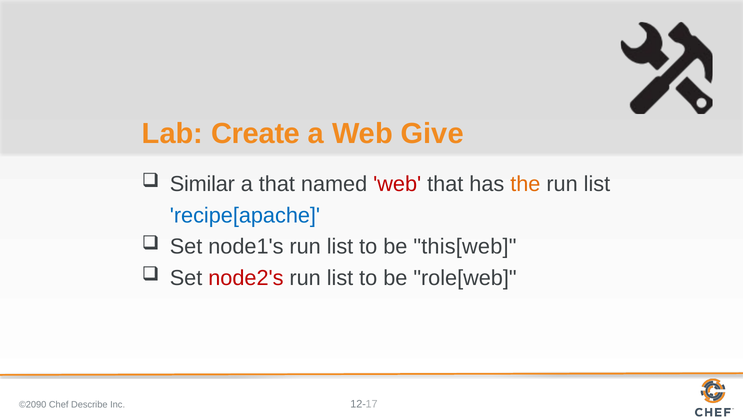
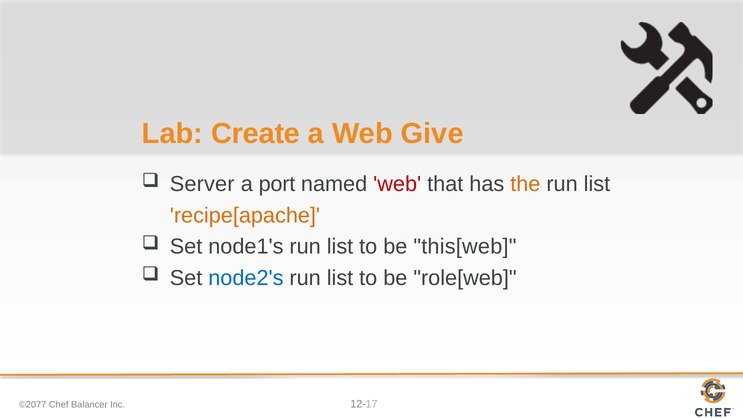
Similar: Similar -> Server (202, 184)
a that: that -> port (277, 184)
recipe[apache colour: blue -> orange (245, 215)
node2's colour: red -> blue (246, 278)
©2090: ©2090 -> ©2077 (33, 404)
Describe: Describe -> Balancer (89, 404)
